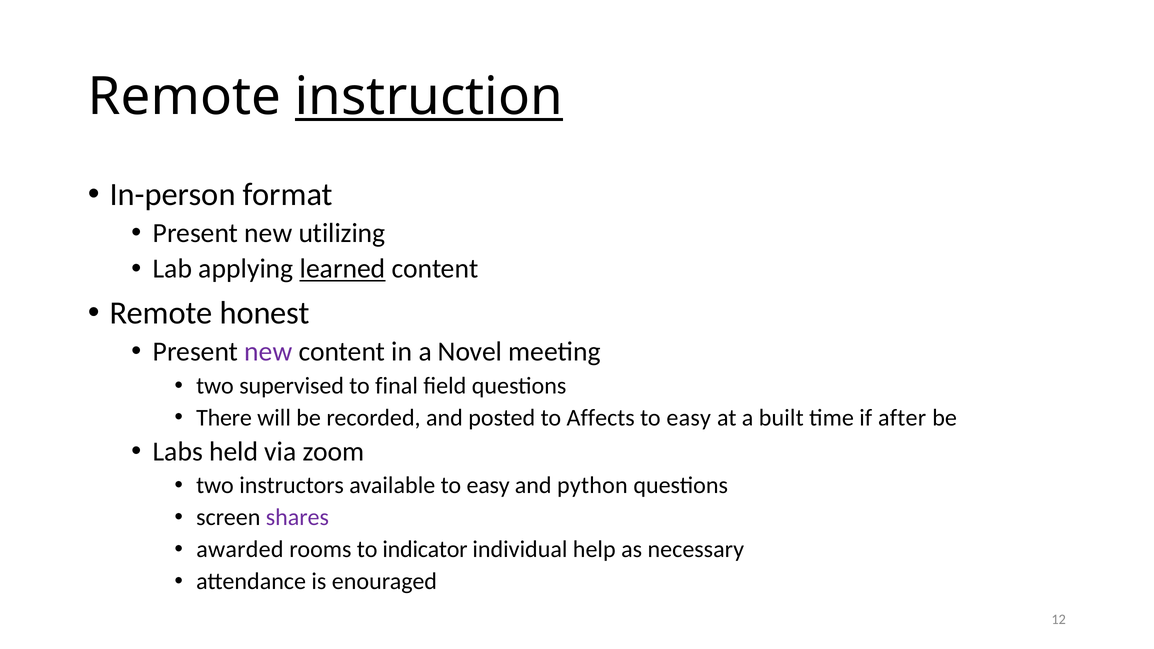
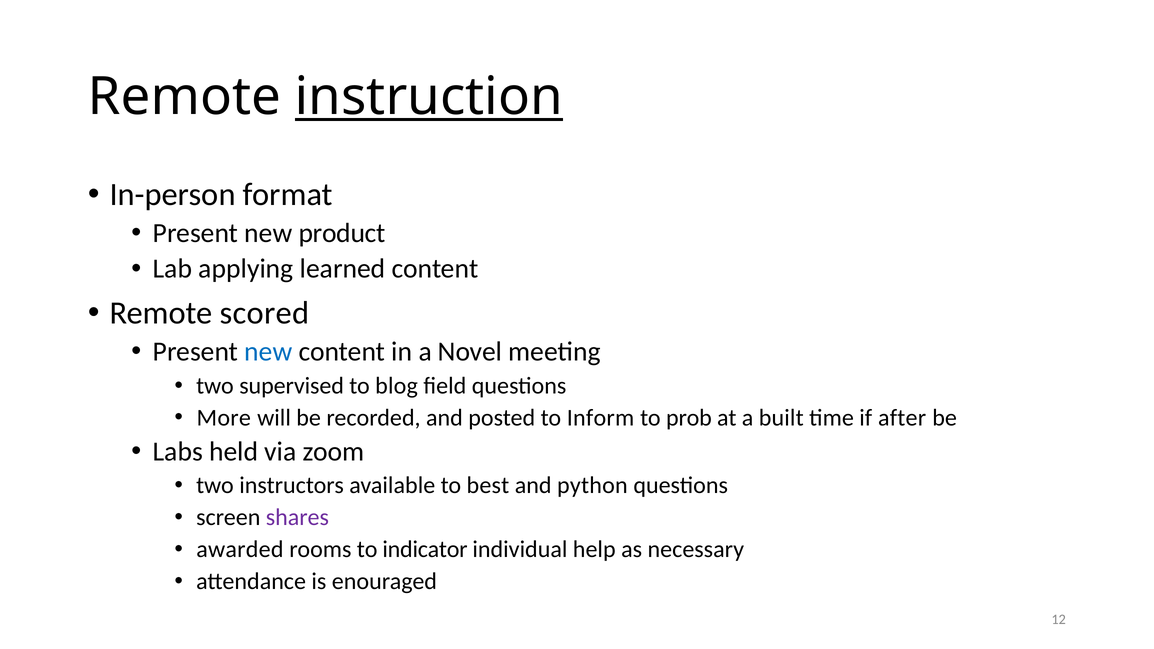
utilizing: utilizing -> product (342, 233)
learned underline: present -> none (343, 269)
honest: honest -> scored (264, 313)
new colour: purple -> blue (268, 352)
final: final -> blog (397, 386)
There: There -> More (224, 418)
Affects: Affects -> Inform (601, 418)
easy: easy -> prob (689, 418)
available to easy: easy -> best (488, 485)
